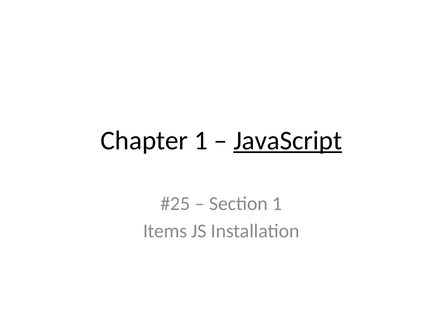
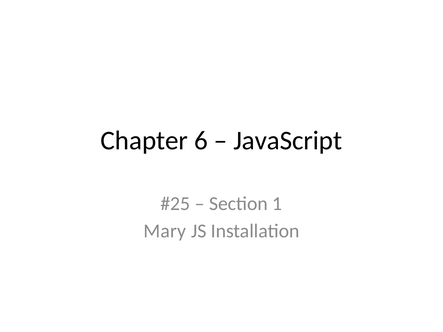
Chapter 1: 1 -> 6 (201, 141)
JavaScript underline: present -> none (288, 141)
Items: Items -> Mary (165, 231)
